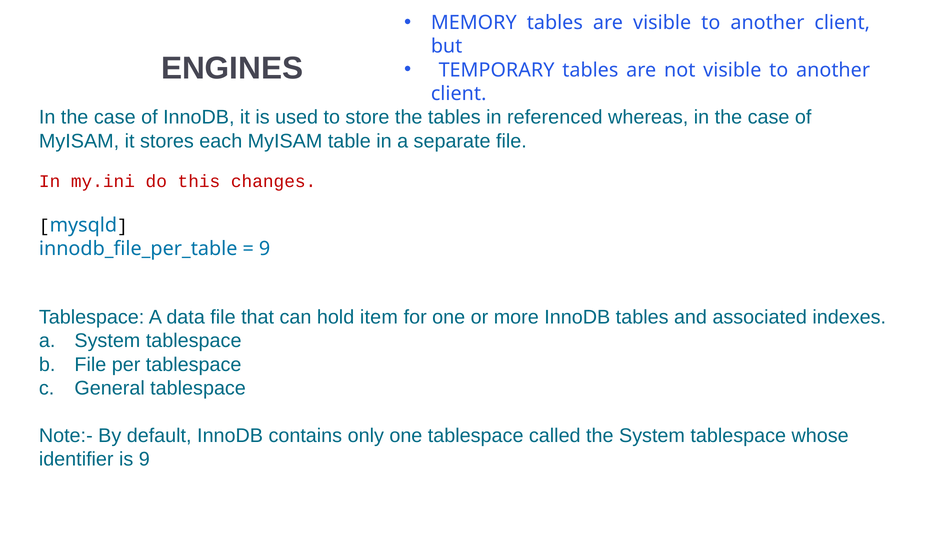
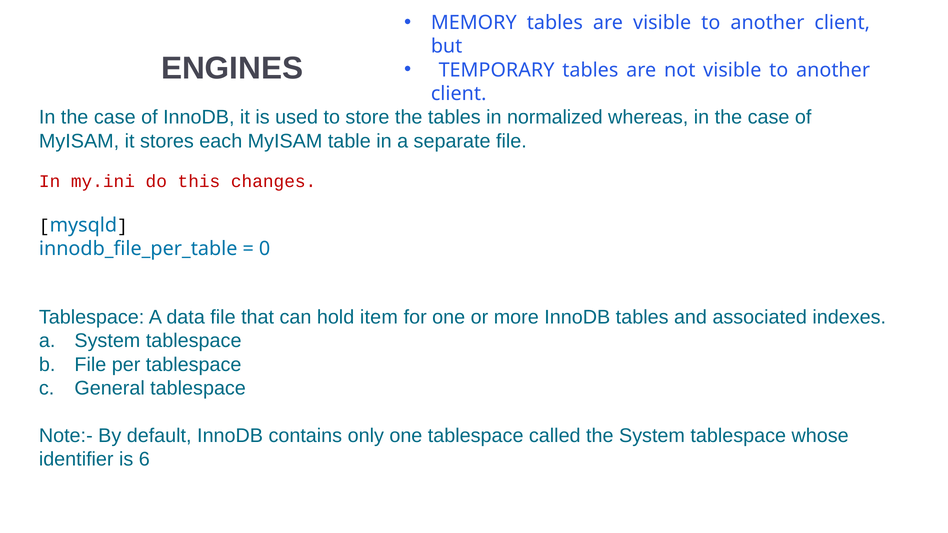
referenced: referenced -> normalized (555, 117)
9: 9 -> 0 (265, 249)
is 9: 9 -> 6 (144, 460)
